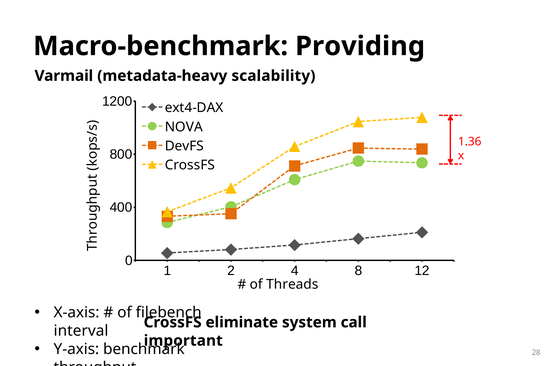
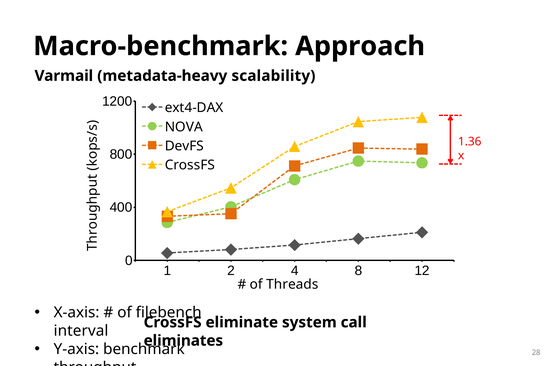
Providing: Providing -> Approach (360, 46)
important: important -> eliminates (183, 341)
